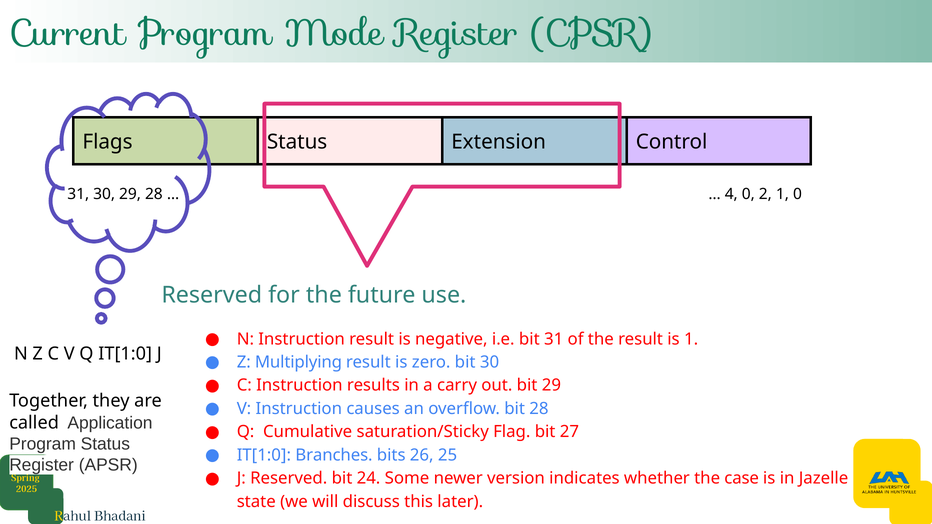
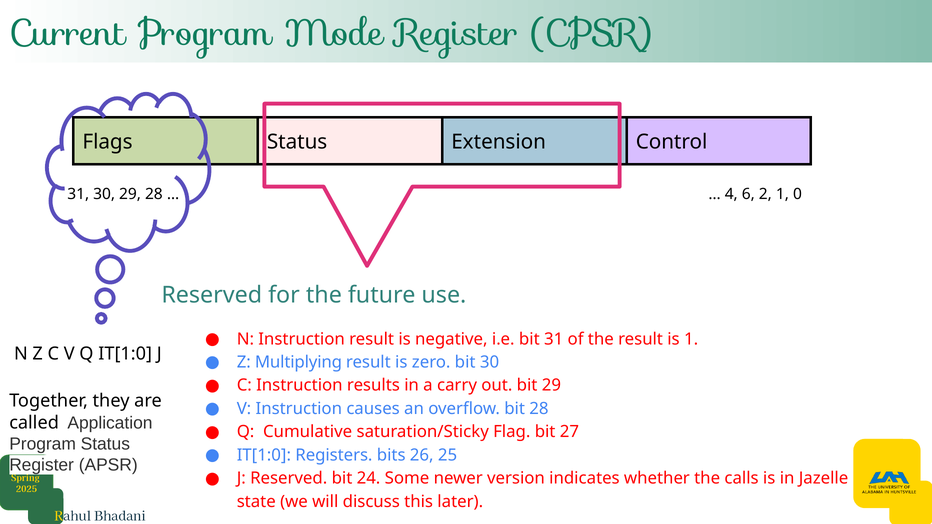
4 0: 0 -> 6 (748, 194)
Branches: Branches -> Registers (334, 455)
case: case -> calls (742, 479)
